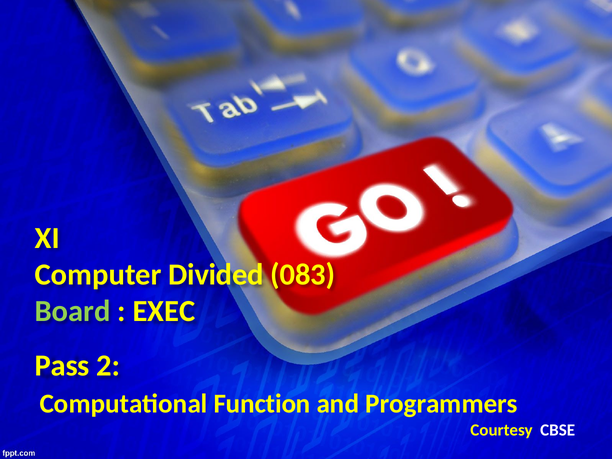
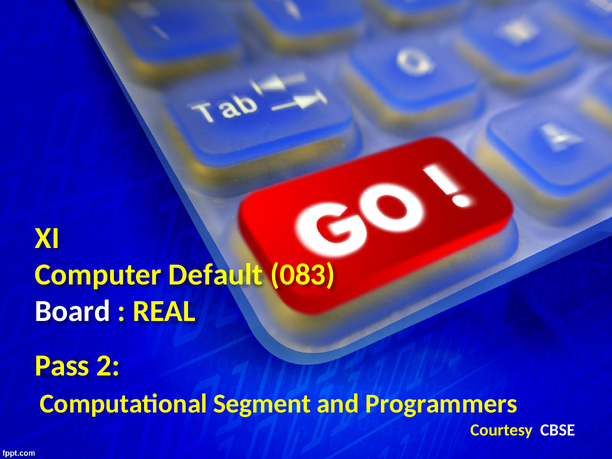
Divided: Divided -> Default (216, 275)
Board colour: light green -> white (73, 311)
EXEC: EXEC -> REAL (164, 311)
Function: Function -> Segment (262, 404)
